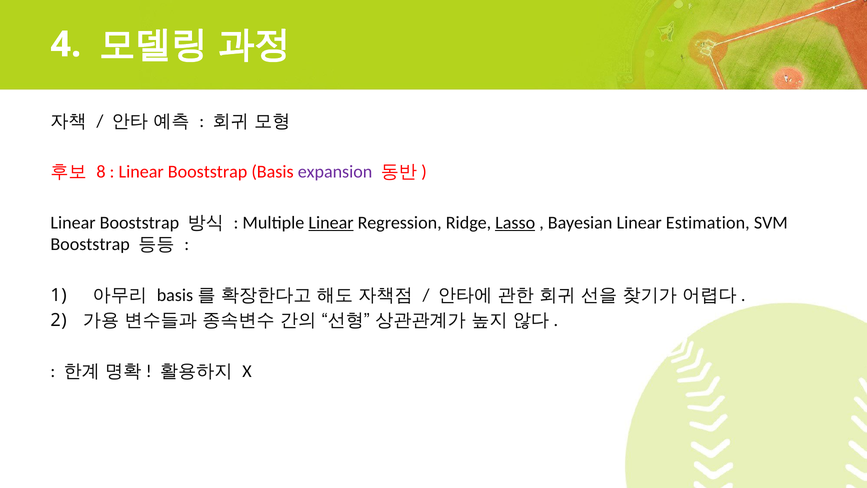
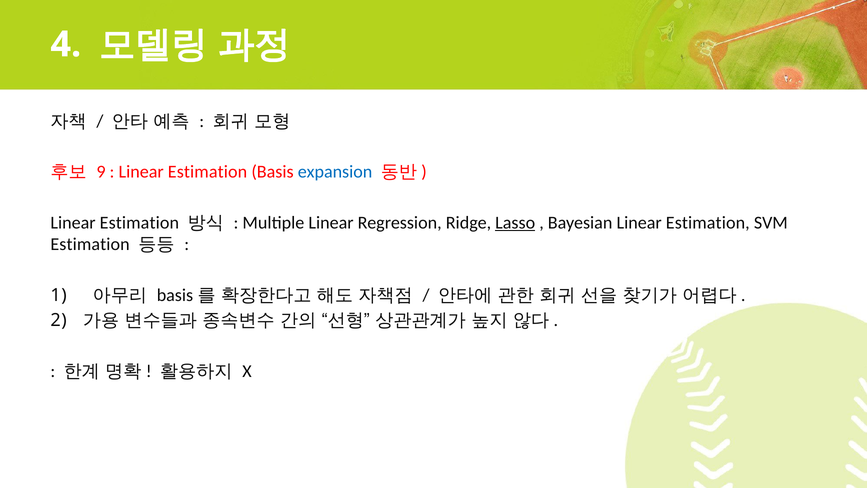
8: 8 -> 9 (101, 172)
Booststrap: Booststrap -> Estimation (208, 172)
expansion colour: purple -> blue (335, 172)
Booststrap: Booststrap -> Estimation (139, 223)
Linear underline: present -> none (331, 223)
Booststrap: Booststrap -> Estimation (90, 244)
